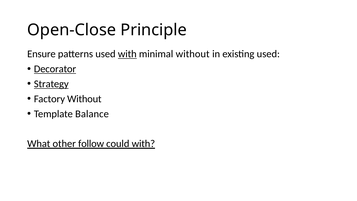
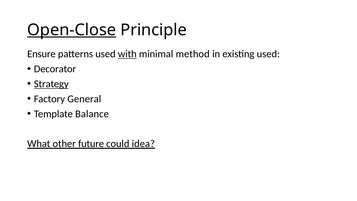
Open-Close underline: none -> present (72, 30)
minimal without: without -> method (193, 54)
Decorator underline: present -> none (55, 69)
Factory Without: Without -> General (84, 99)
follow: follow -> future (91, 144)
could with: with -> idea (143, 144)
